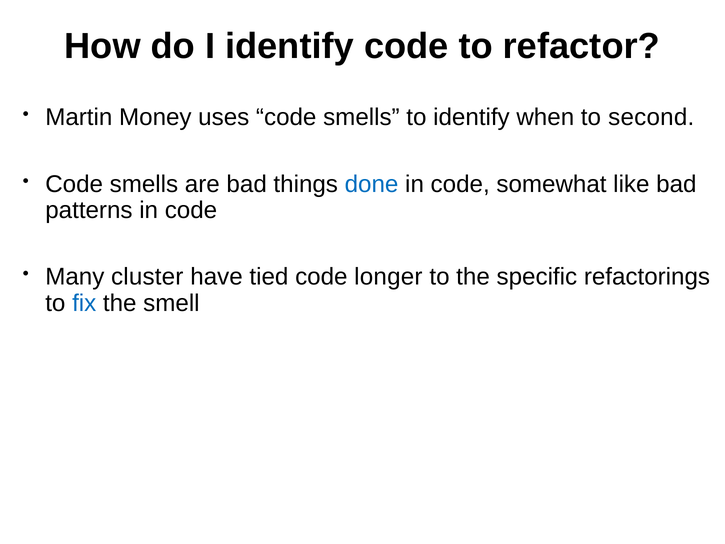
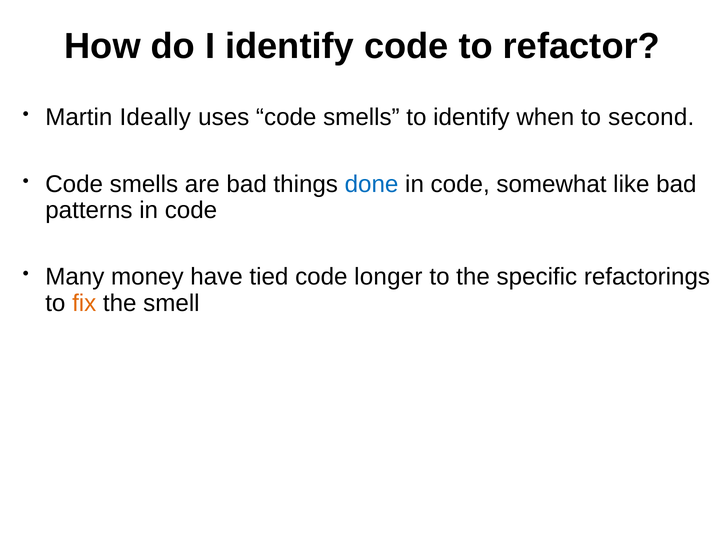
Money: Money -> Ideally (155, 117)
cluster: cluster -> money (147, 277)
fix colour: blue -> orange (84, 303)
